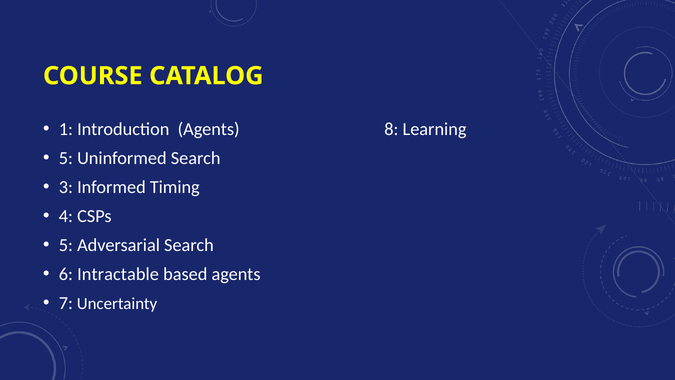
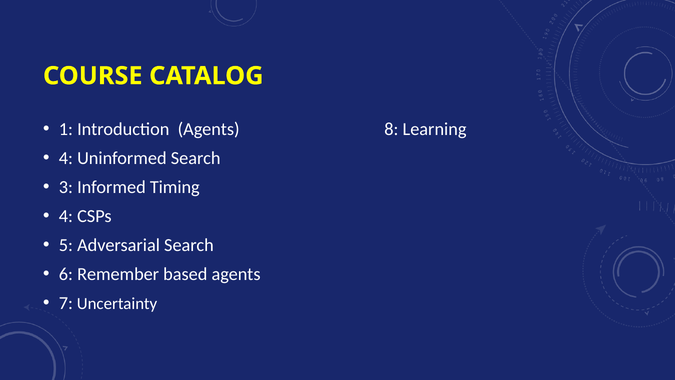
5: 5 -> 4 (66, 158)
Intractable: Intractable -> Remember (118, 274)
